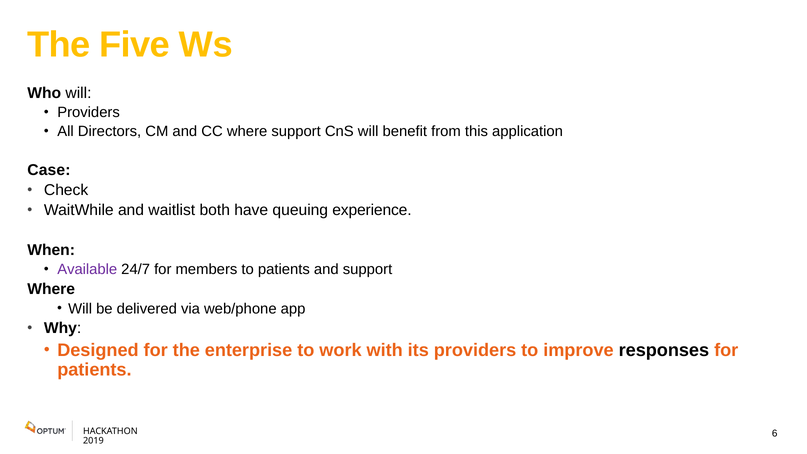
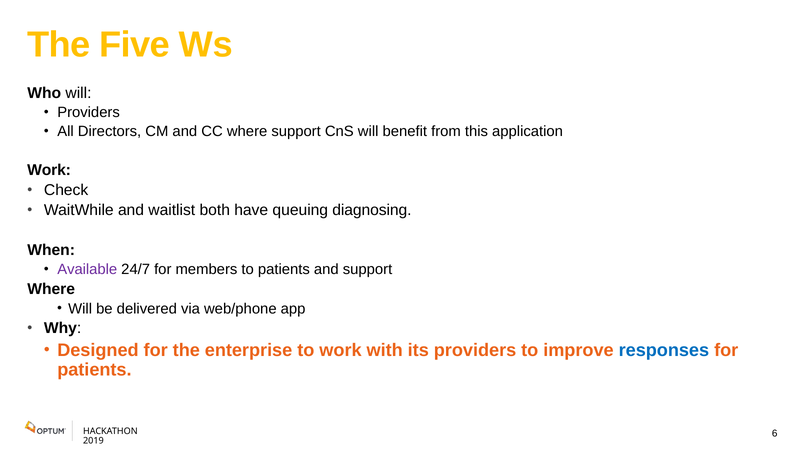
Case: Case -> Work (49, 170)
experience: experience -> diagnosing (372, 210)
responses colour: black -> blue (664, 350)
